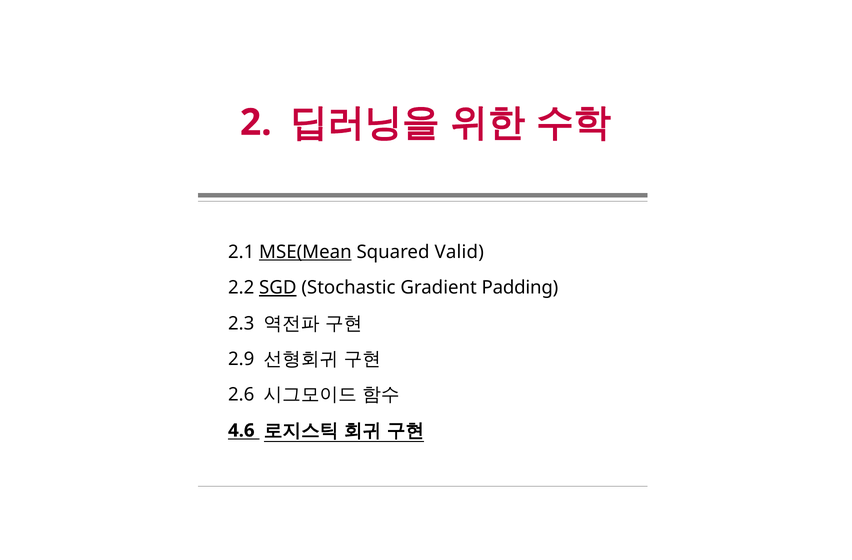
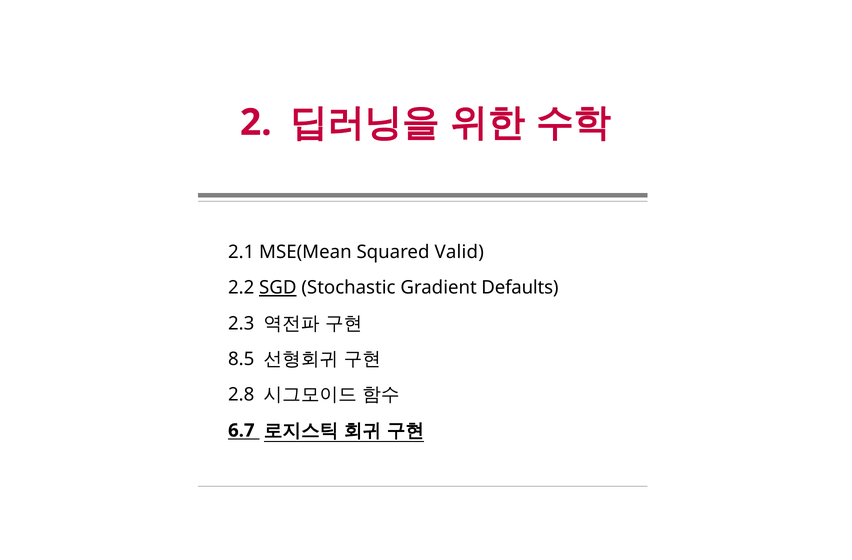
MSE(Mean underline: present -> none (305, 252)
Padding: Padding -> Defaults (520, 288)
2.9: 2.9 -> 8.5 (241, 359)
2.6: 2.6 -> 2.8 (241, 395)
4.6: 4.6 -> 6.7 (241, 430)
